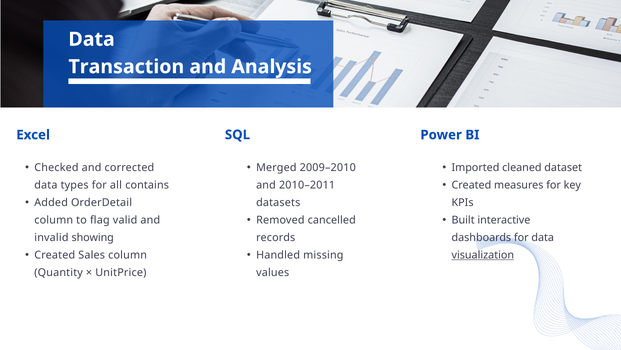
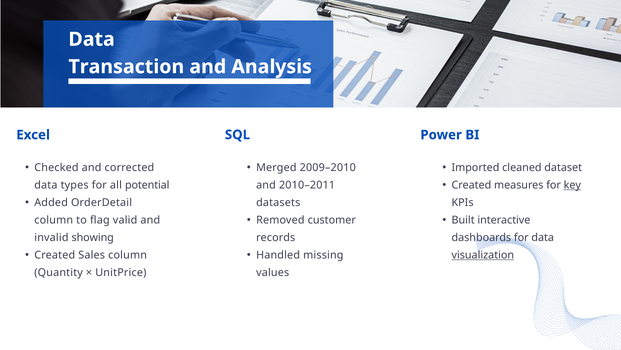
key underline: none -> present (572, 185)
contains: contains -> potential (147, 185)
cancelled: cancelled -> customer (332, 220)
